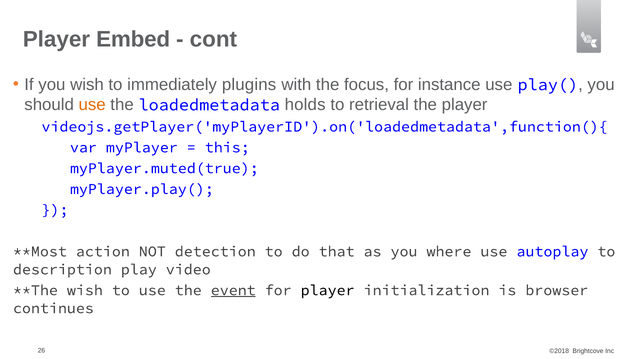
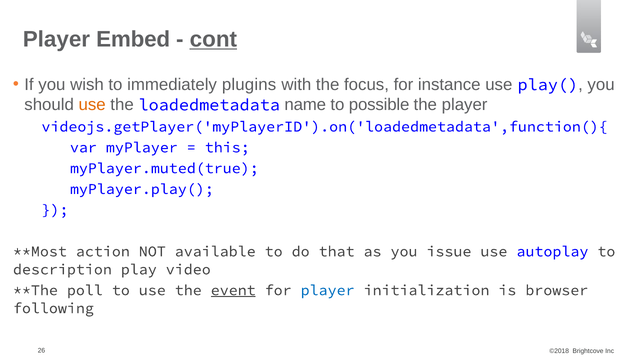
cont underline: none -> present (213, 39)
holds: holds -> name (305, 105)
retrieval: retrieval -> possible (379, 105)
detection: detection -> available (215, 251)
where: where -> issue (449, 251)
wish: wish -> poll (85, 290)
player colour: black -> blue (328, 290)
continues: continues -> following (53, 308)
